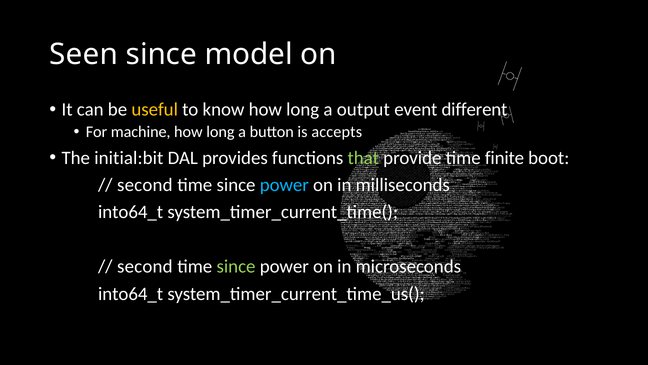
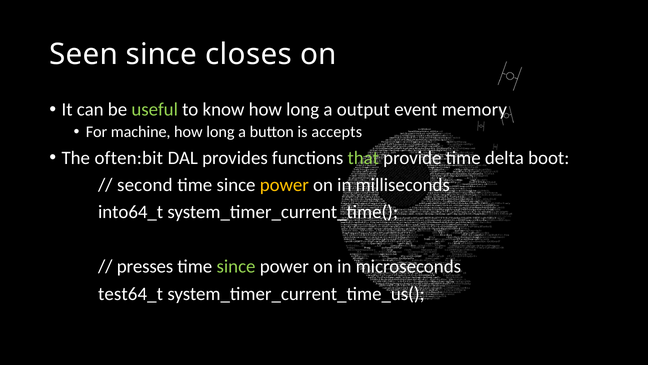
model: model -> closes (249, 54)
useful colour: yellow -> light green (155, 110)
different: different -> memory (474, 110)
initial:bit: initial:bit -> often:bit (129, 158)
finite: finite -> delta (504, 158)
power colour: light blue -> yellow (284, 185)
second: second -> presses (145, 266)
into64_t: into64_t -> test64_t (131, 293)
